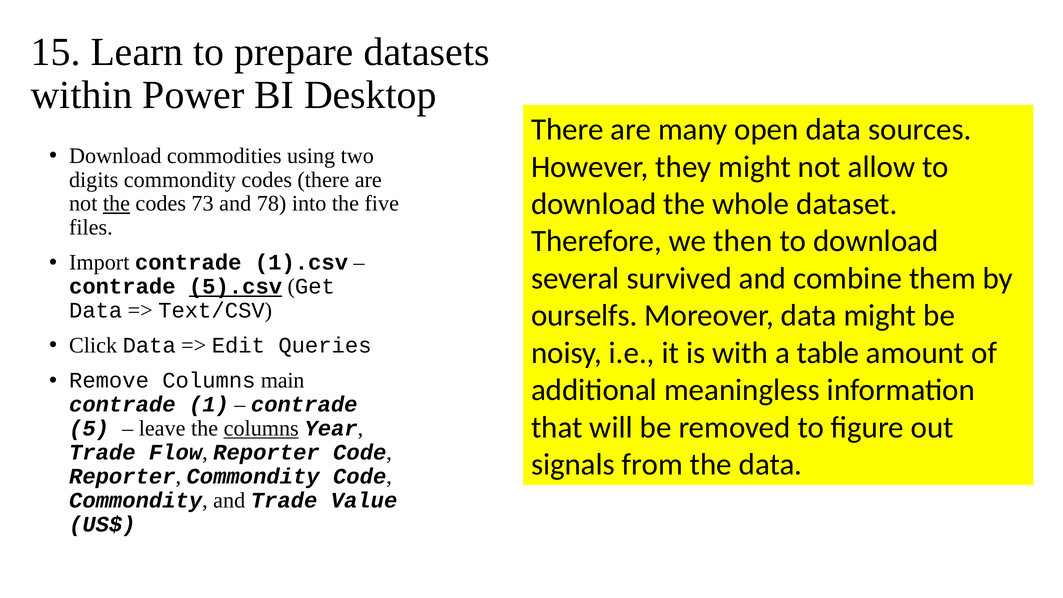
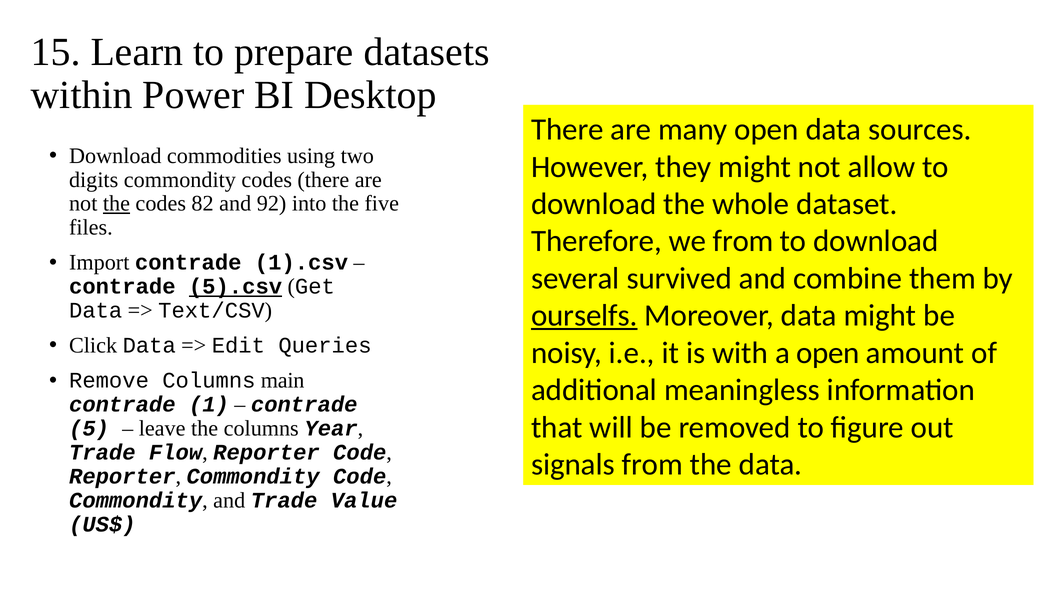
73: 73 -> 82 (203, 204)
78: 78 -> 92 (272, 204)
we then: then -> from (743, 241)
ourselfs underline: none -> present (584, 316)
a table: table -> open (828, 353)
columns underline: present -> none (261, 428)
